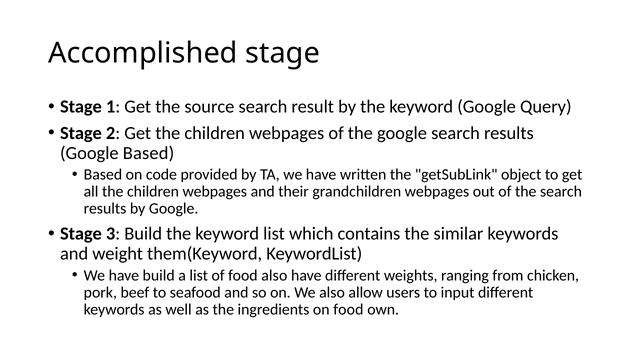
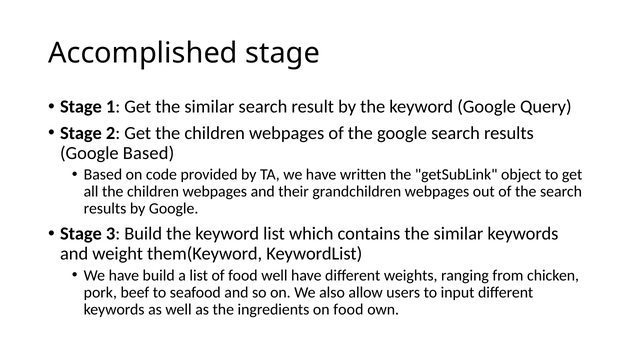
Get the source: source -> similar (209, 107)
food also: also -> well (274, 276)
